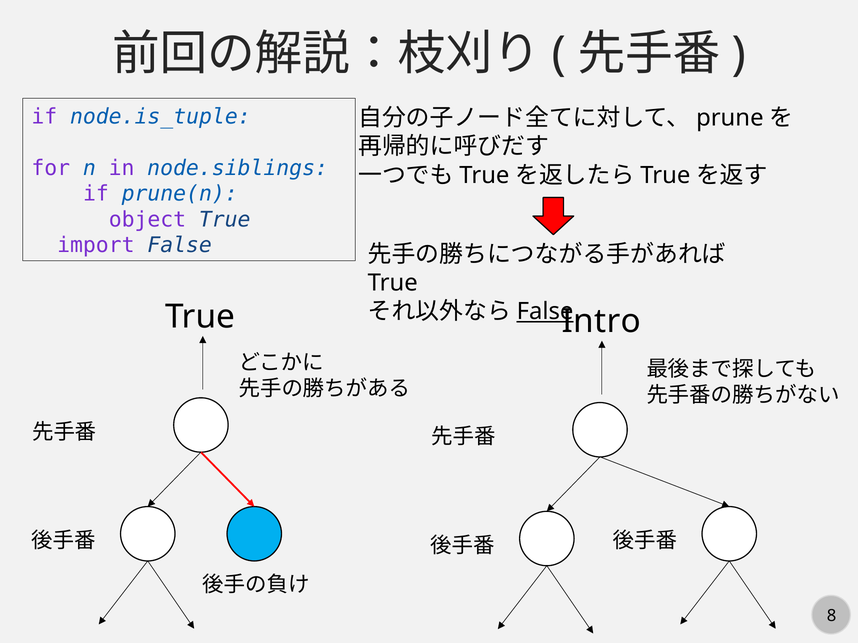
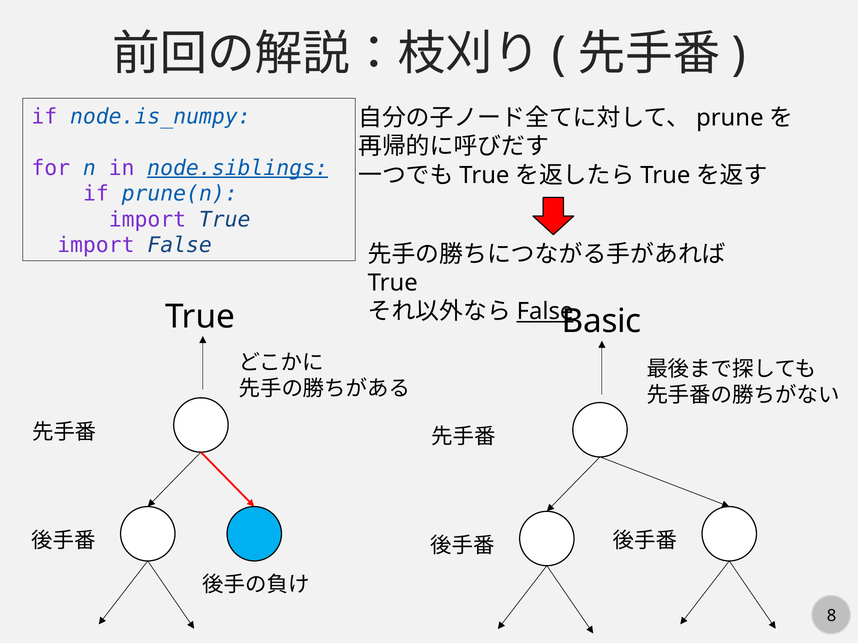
node.is_tuple: node.is_tuple -> node.is_numpy (160, 117)
node.siblings underline: none -> present (238, 168)
object: object -> import (147, 220)
Intro: Intro -> Basic (602, 322)
